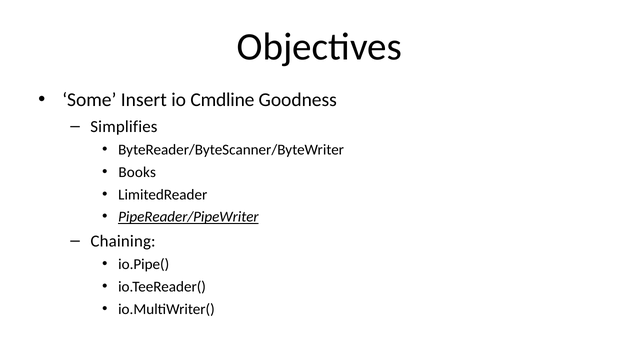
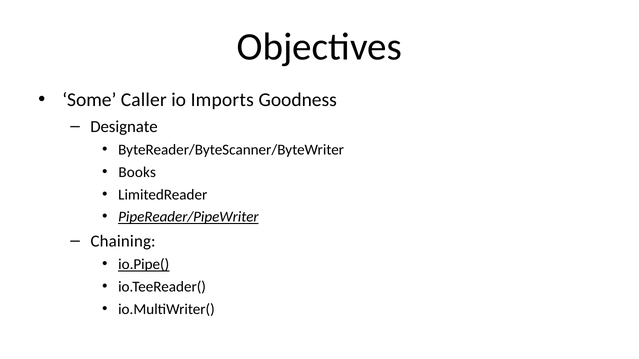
Insert: Insert -> Caller (144, 100)
Cmdline: Cmdline -> Imports (222, 100)
Simplifies: Simplifies -> Designate (124, 127)
io.Pipe( underline: none -> present (144, 265)
